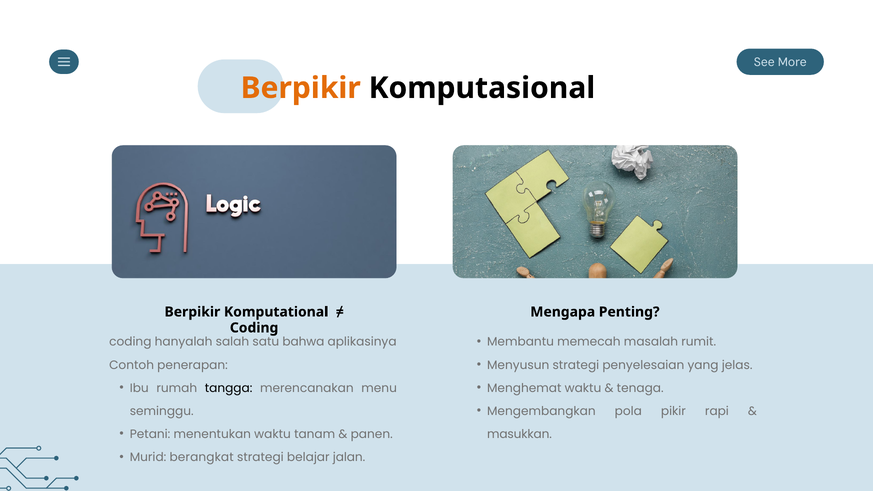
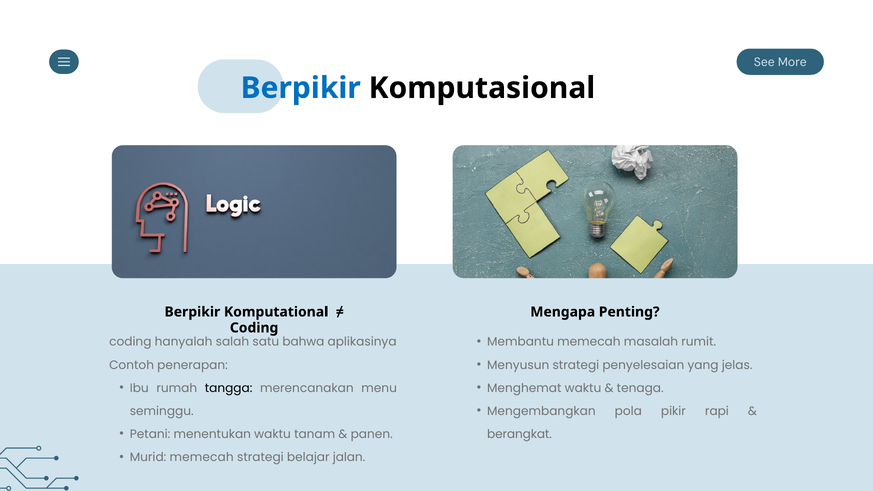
Berpikir colour: orange -> blue (301, 88)
masukkan: masukkan -> berangkat (519, 434)
Murid berangkat: berangkat -> memecah (202, 457)
